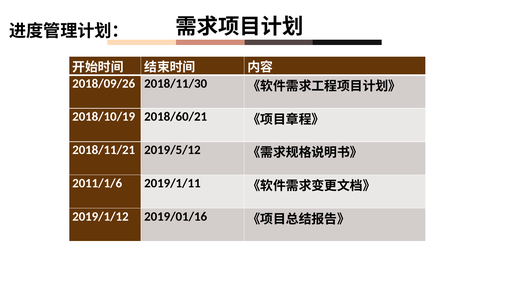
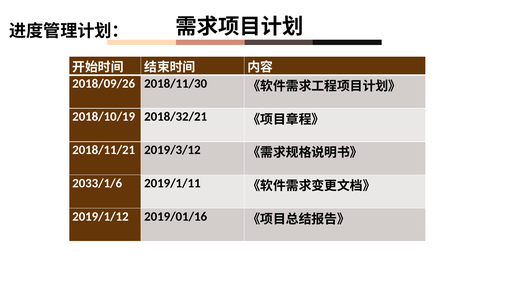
2018/60/21: 2018/60/21 -> 2018/32/21 (176, 117)
2019/5/12: 2019/5/12 -> 2019/3/12 (172, 150)
2011/1/6: 2011/1/6 -> 2033/1/6 (97, 183)
